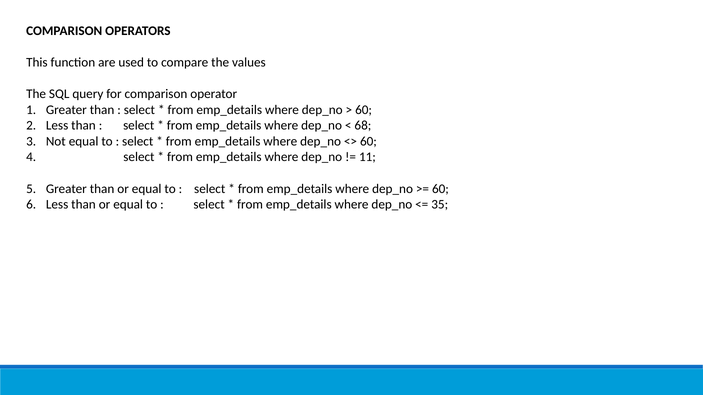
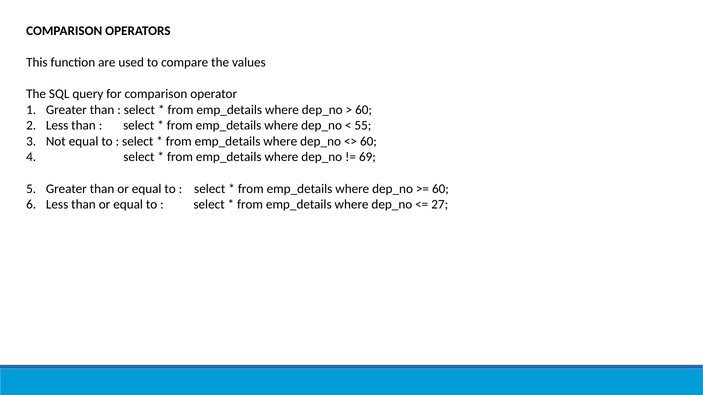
68: 68 -> 55 (363, 126)
11: 11 -> 69 (367, 157)
35: 35 -> 27 (440, 205)
